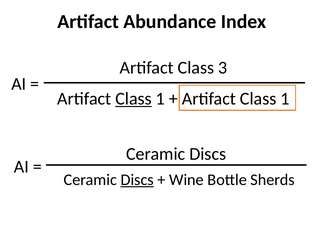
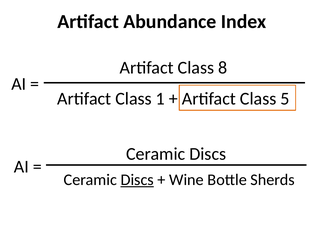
3: 3 -> 8 (223, 68)
Class underline: present -> none (134, 99)
1: 1 -> 5 (285, 99)
